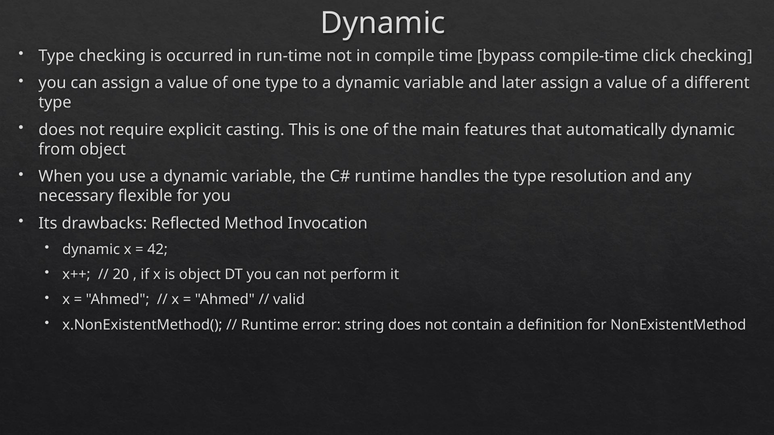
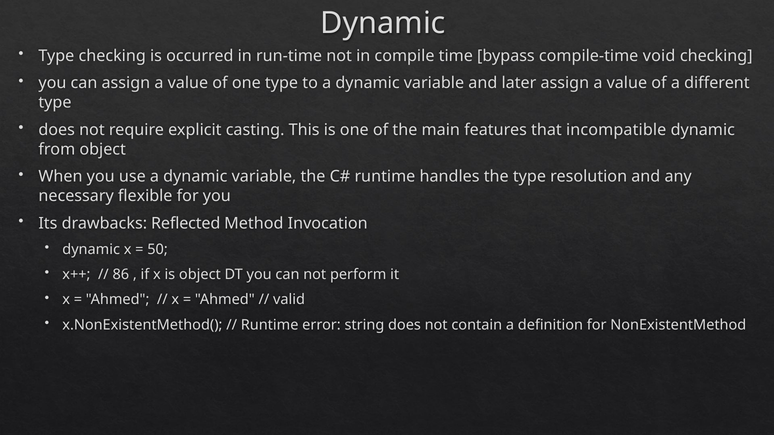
click: click -> void (659, 56)
automatically: automatically -> incompatible (616, 130)
42: 42 -> 50 (158, 250)
20: 20 -> 86 (121, 275)
